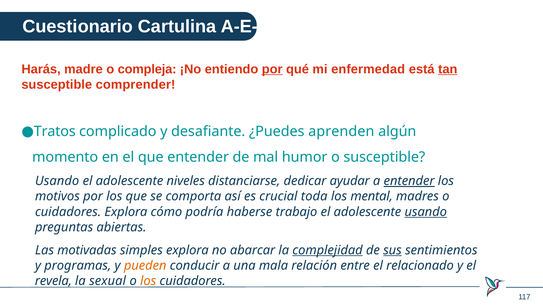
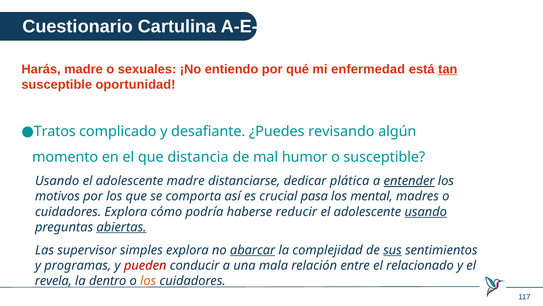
compleja: compleja -> sexuales (147, 69)
por underline: present -> none (272, 69)
comprender: comprender -> oportunidad (136, 84)
aprenden: aprenden -> revisando (341, 131)
que entender: entender -> distancia (198, 157)
adolescente niveles: niveles -> madre (186, 181)
ayudar: ayudar -> plática (350, 181)
toda: toda -> pasa (314, 196)
trabajo: trabajo -> reducir (296, 211)
abiertas underline: none -> present (121, 227)
motivadas: motivadas -> supervisor (87, 250)
abarcar underline: none -> present (253, 250)
complejidad underline: present -> none (328, 250)
pueden colour: orange -> red (145, 265)
sexual: sexual -> dentro (108, 281)
